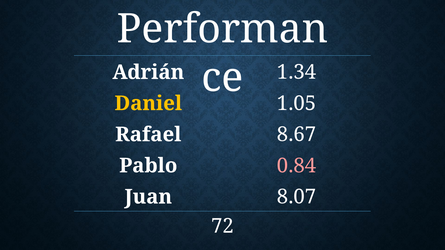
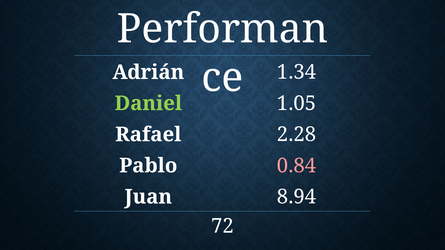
Daniel colour: yellow -> light green (148, 104)
8.67: 8.67 -> 2.28 (297, 135)
8.07: 8.07 -> 8.94 (297, 197)
